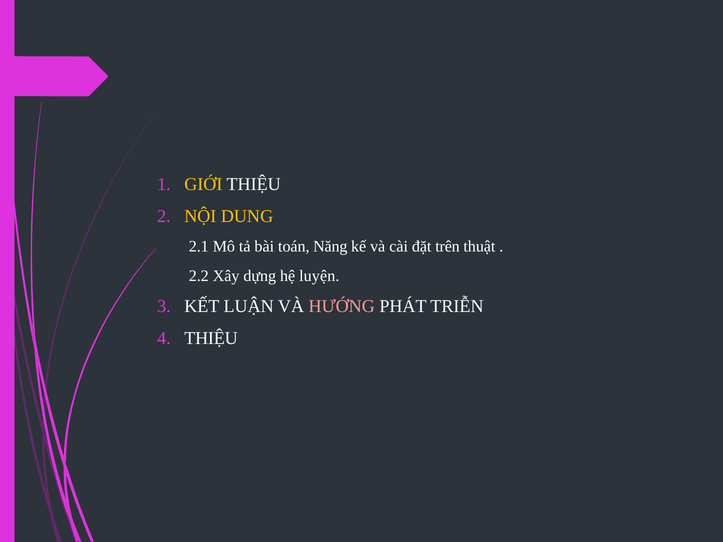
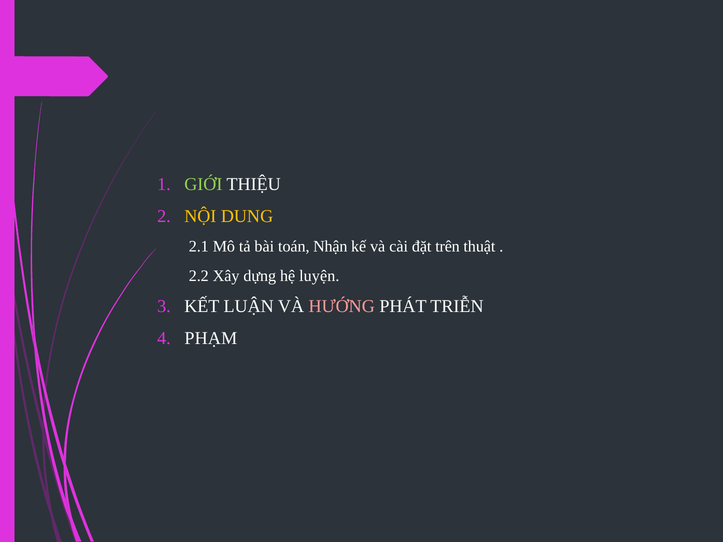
GIỚI colour: yellow -> light green (203, 184)
Năng: Năng -> Nhận (330, 247)
THIỆU: THIỆU -> PHẠM (211, 338)
